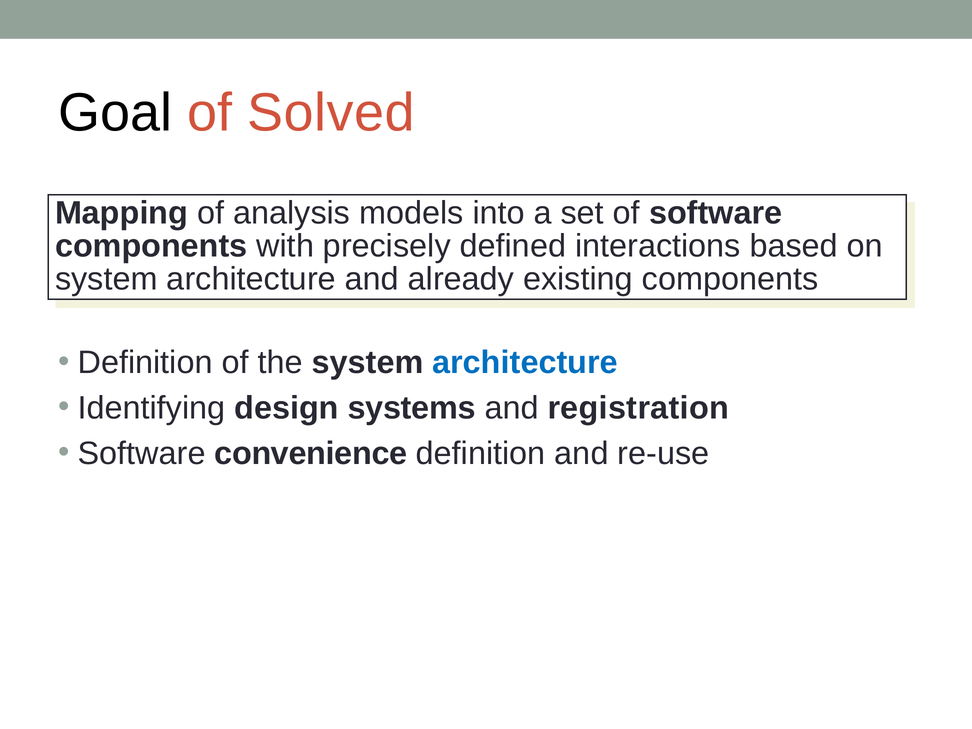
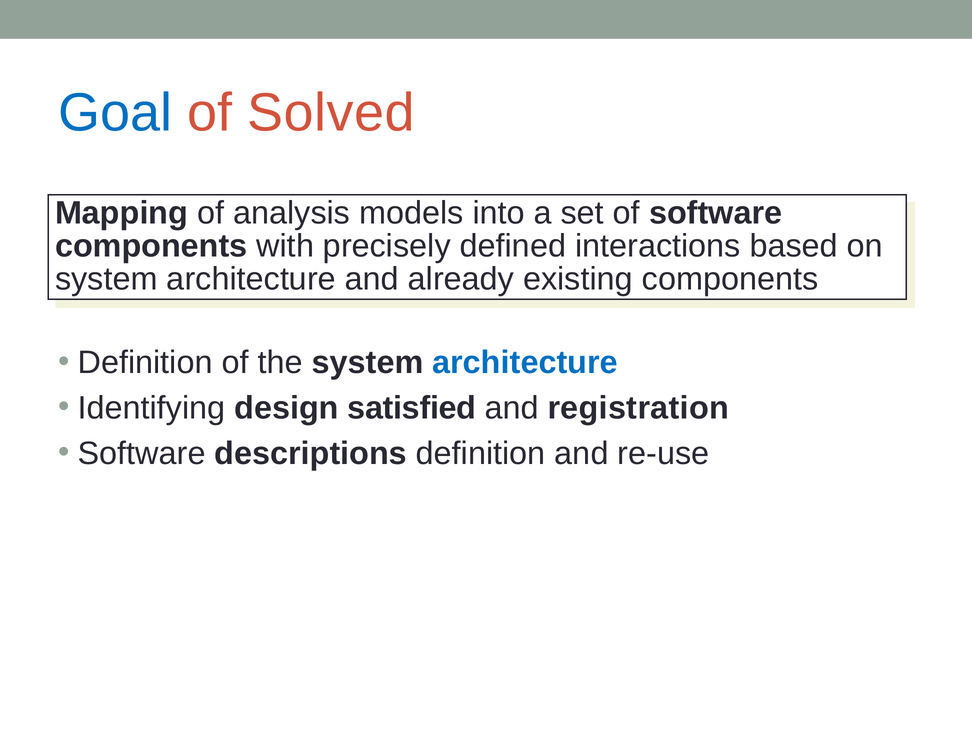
Goal colour: black -> blue (115, 113)
systems: systems -> satisfied (412, 408)
convenience: convenience -> descriptions (311, 453)
